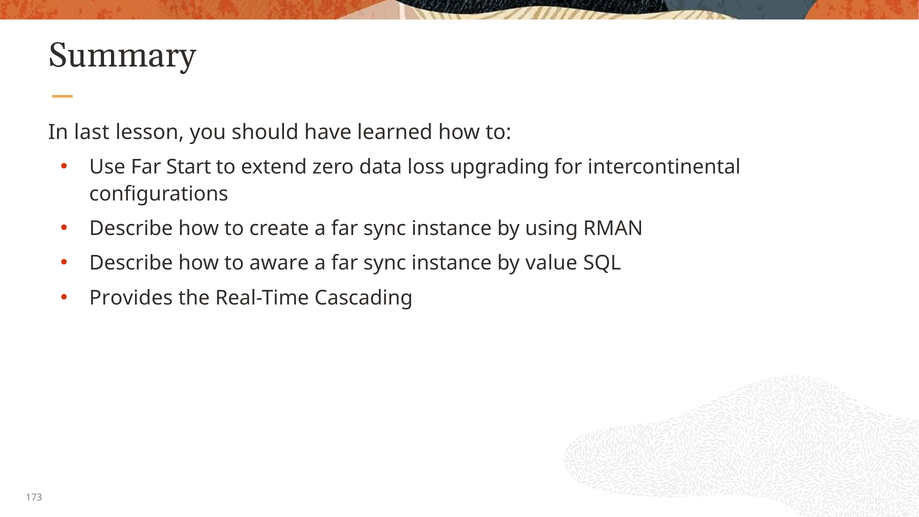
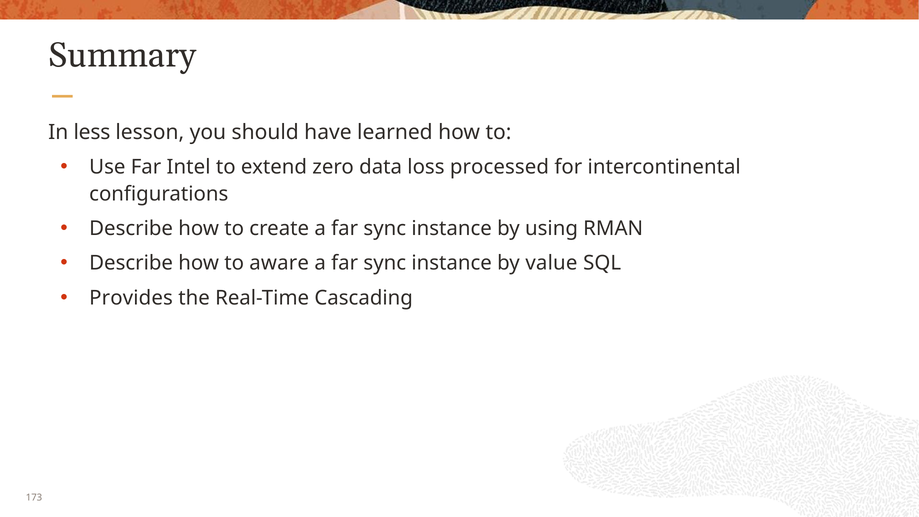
last: last -> less (92, 132)
Start: Start -> Intel (189, 167)
upgrading: upgrading -> processed (499, 167)
